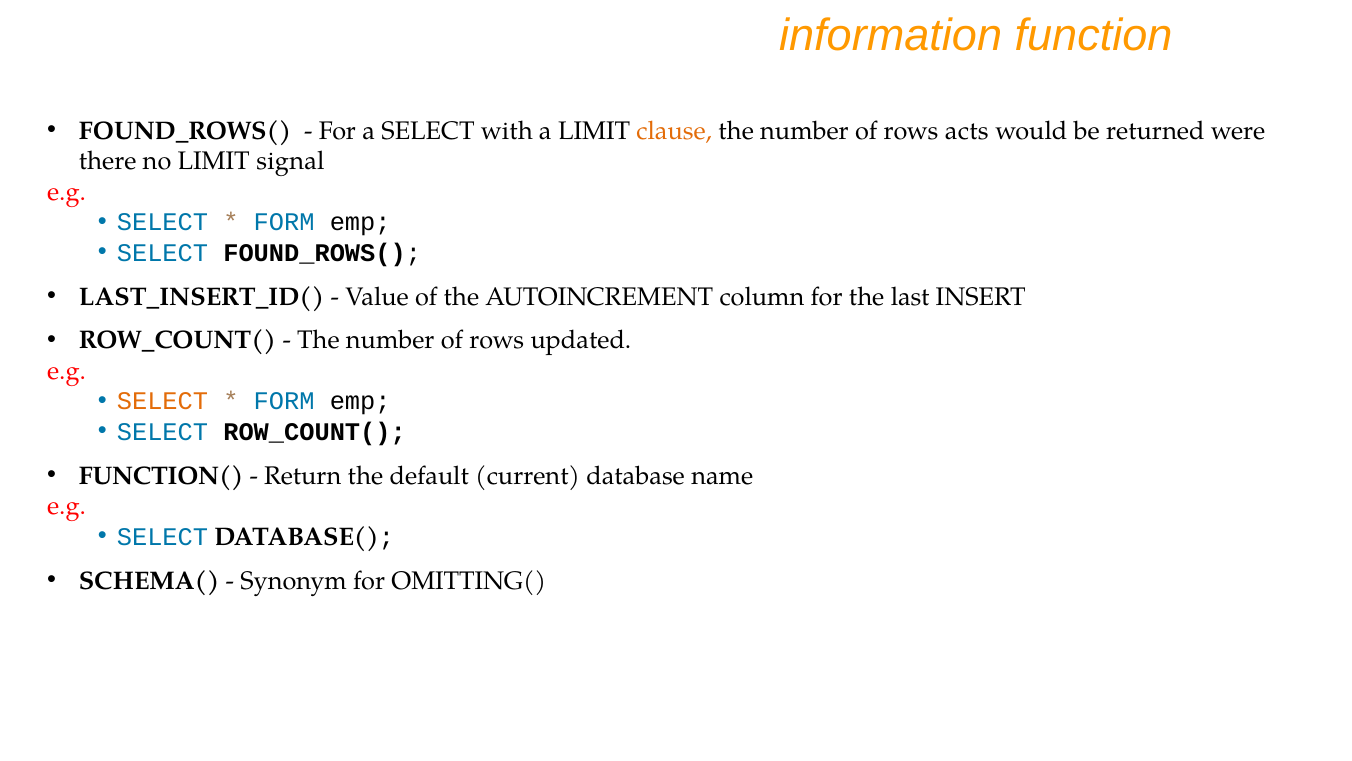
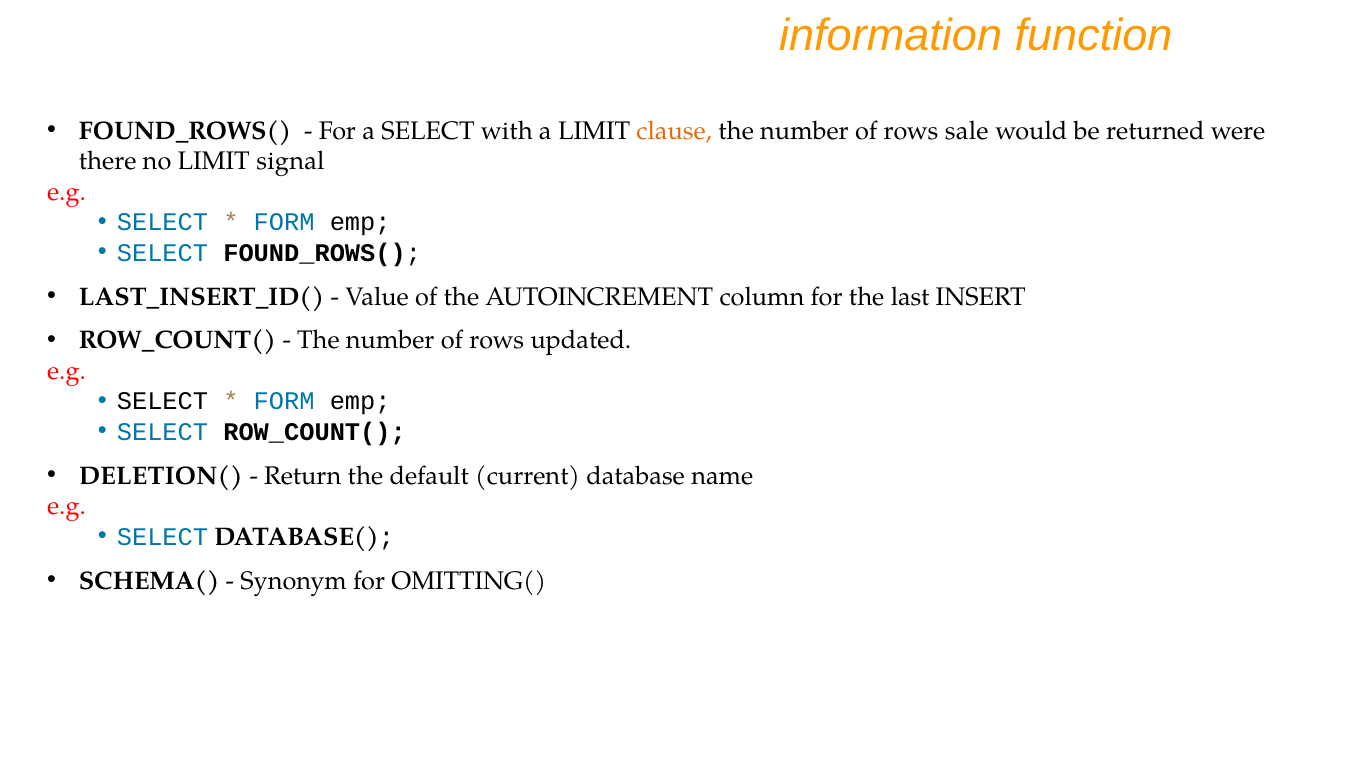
acts: acts -> sale (967, 131)
SELECT colour: orange -> black (162, 401)
FUNCTION(: FUNCTION( -> DELETION( (161, 476)
